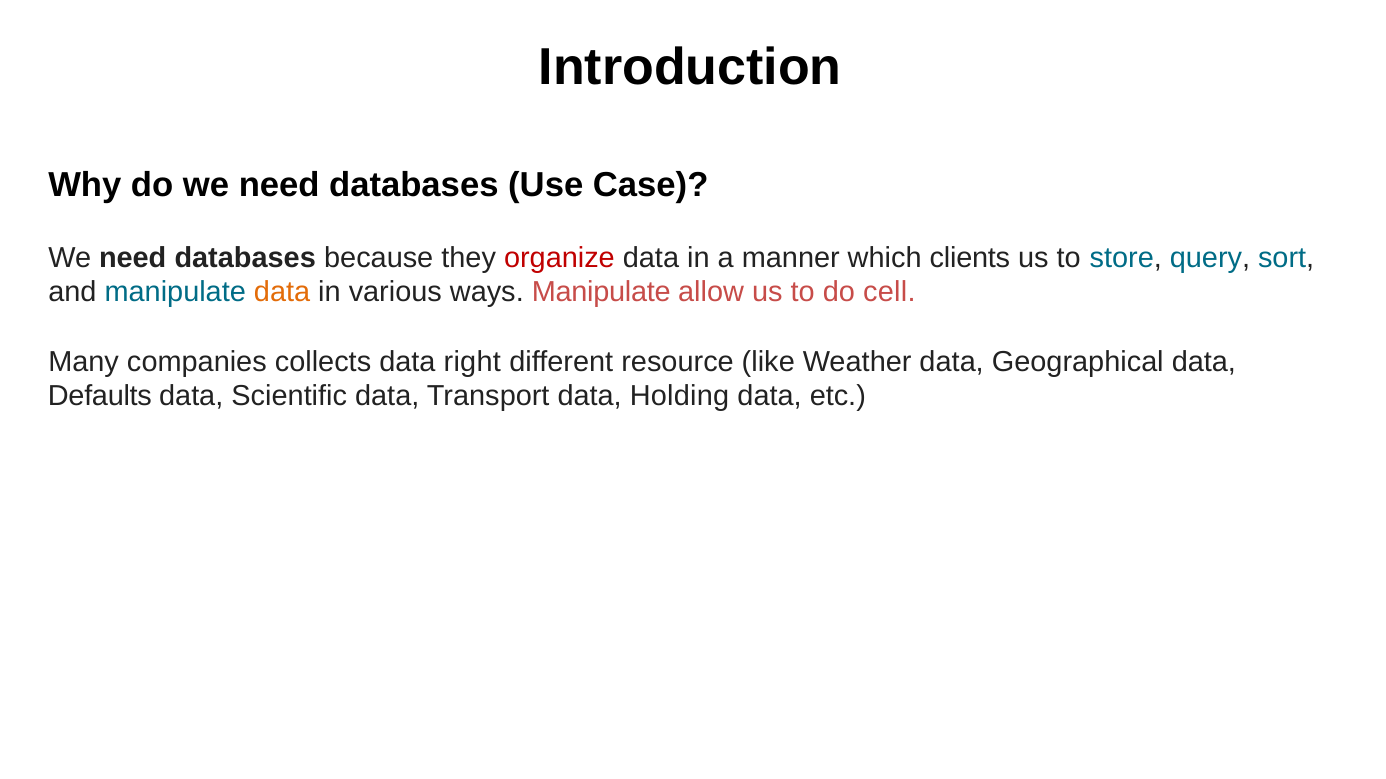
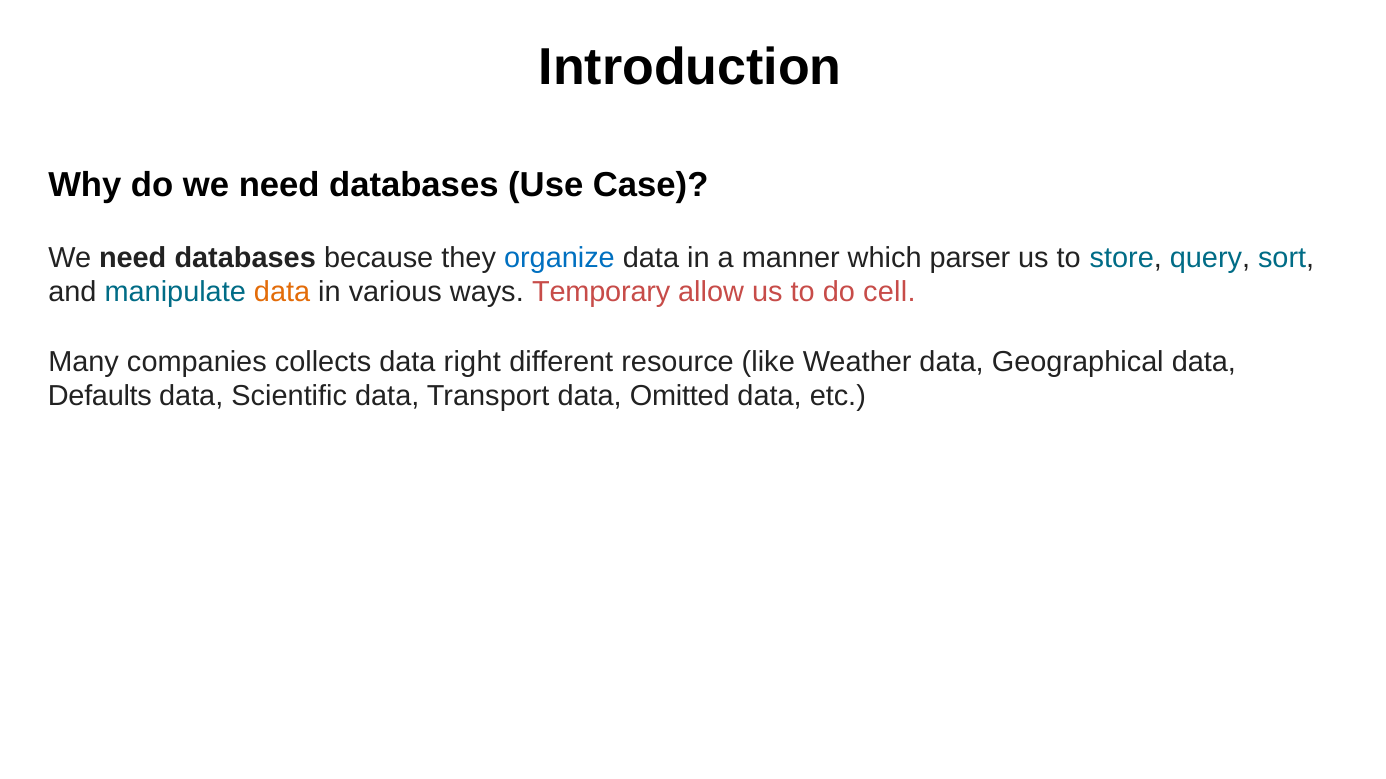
organize colour: red -> blue (559, 258)
clients: clients -> parser (970, 258)
ways Manipulate: Manipulate -> Temporary (601, 292)
Holding: Holding -> Omitted (680, 396)
